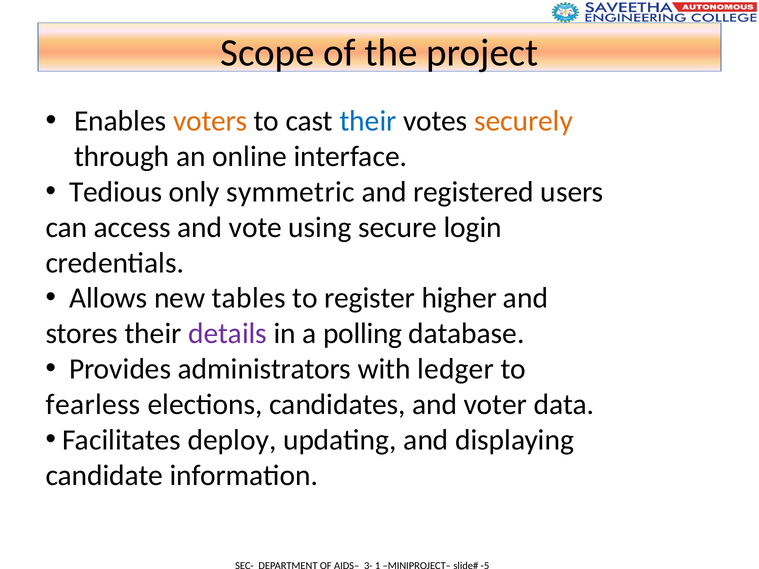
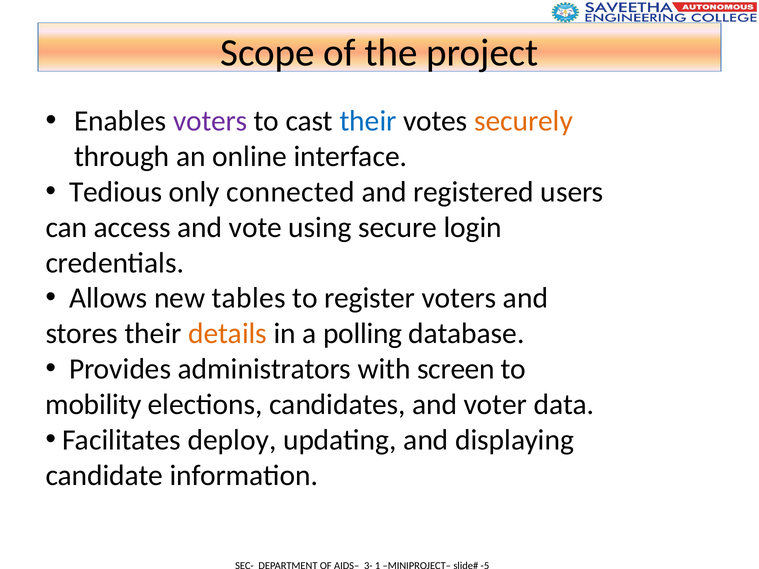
voters colour: orange -> purple (210, 121)
symmetric: symmetric -> connected (291, 192)
register higher: higher -> voters (459, 298)
details colour: purple -> orange (228, 334)
ledger: ledger -> screen (456, 369)
fearless: fearless -> mobility (93, 405)
